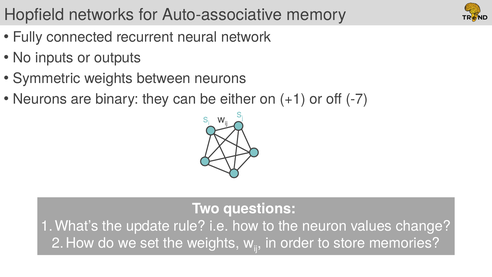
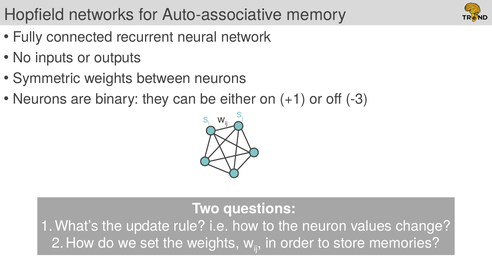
-7: -7 -> -3 (357, 99)
